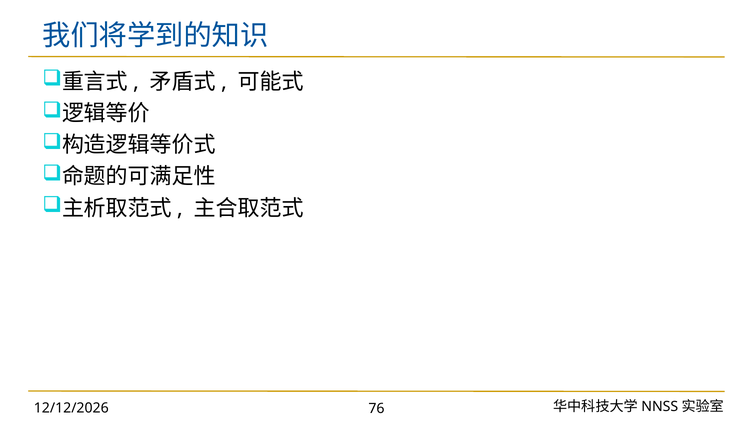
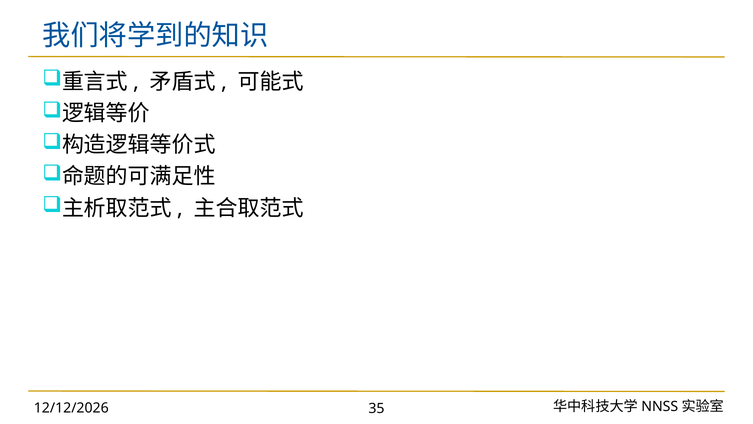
76: 76 -> 35 (376, 408)
